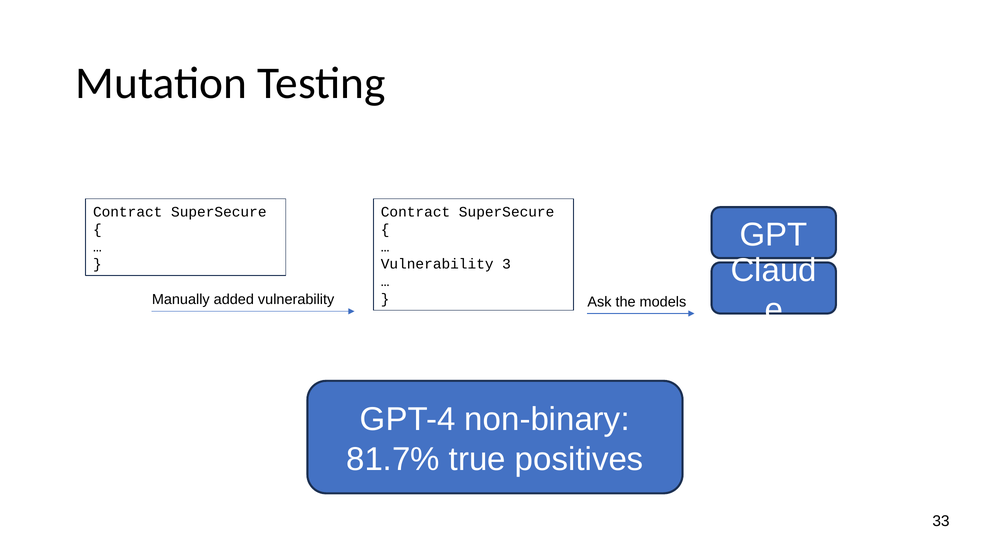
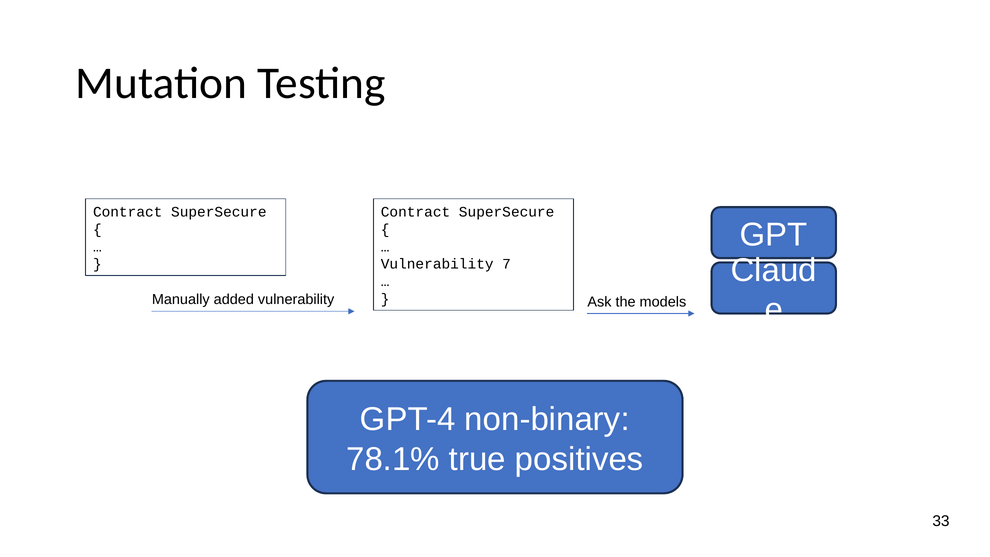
3: 3 -> 7 (507, 264)
81.7%: 81.7% -> 78.1% (393, 459)
